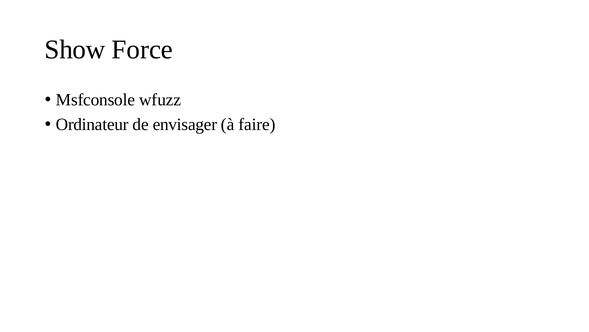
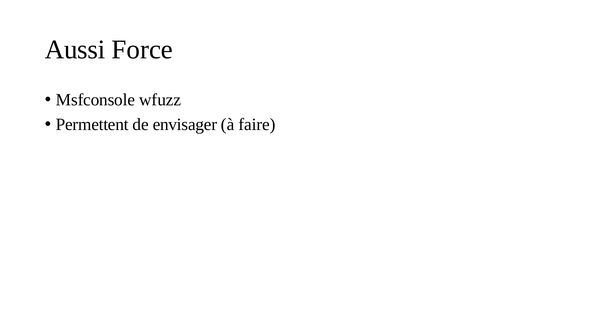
Show: Show -> Aussi (75, 49)
Ordinateur: Ordinateur -> Permettent (92, 124)
